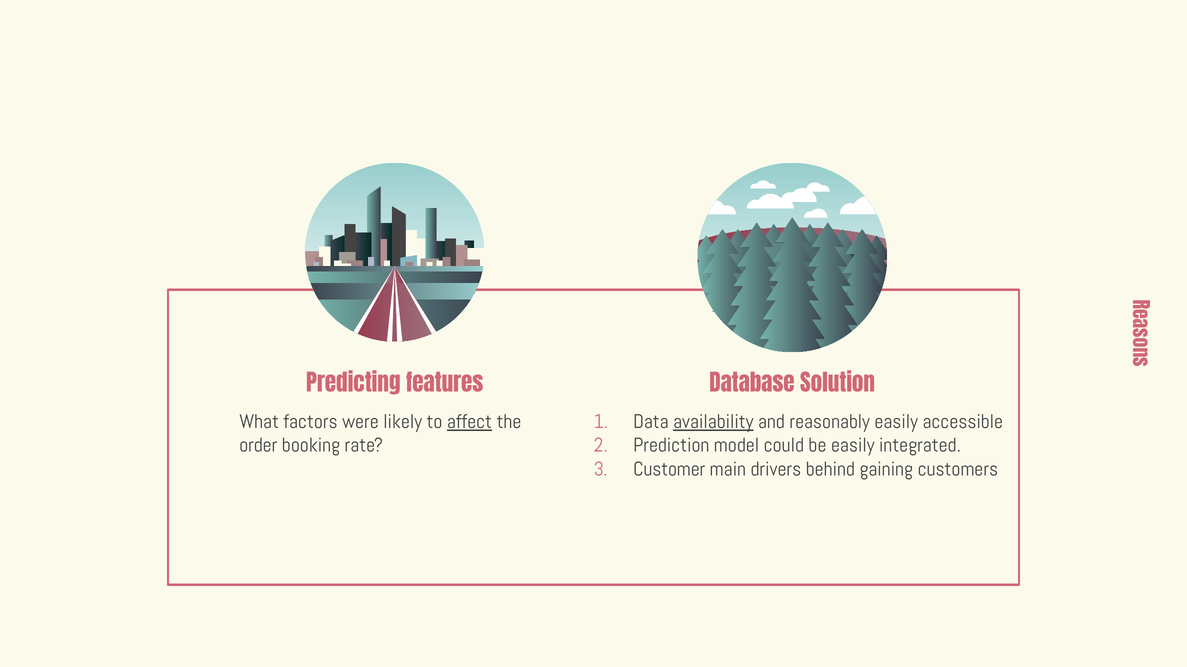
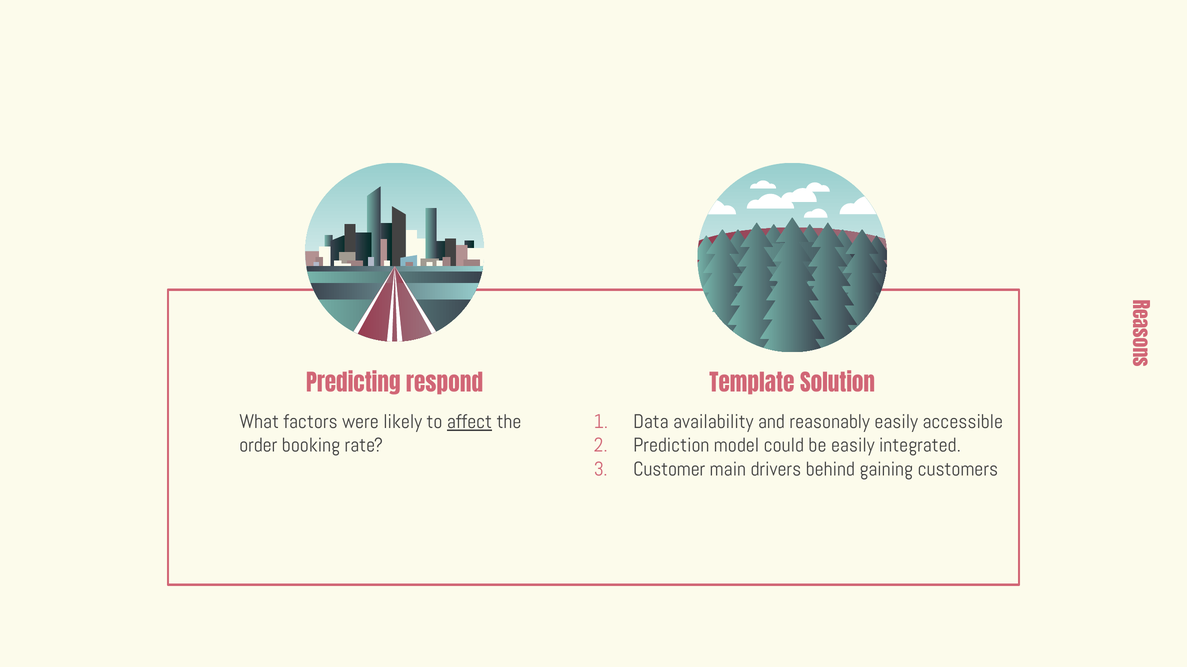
features: features -> respond (444, 385)
Database: Database -> Template (752, 385)
availability underline: present -> none (713, 422)
